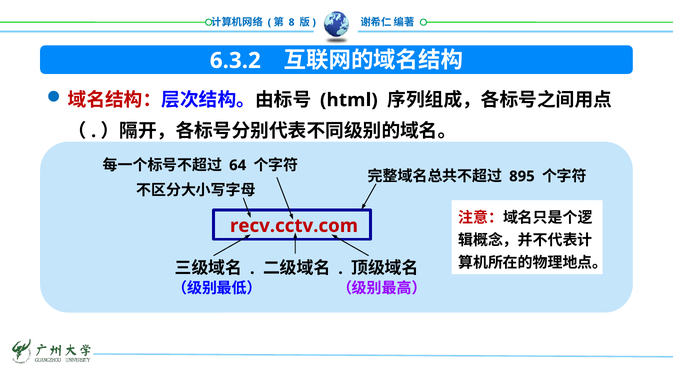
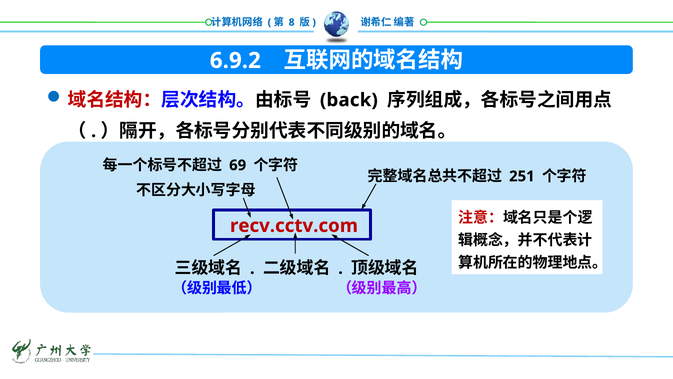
6.3.2: 6.3.2 -> 6.9.2 (235, 61)
html: html -> back (349, 100)
64: 64 -> 69 (238, 165)
895: 895 -> 251 (522, 176)
